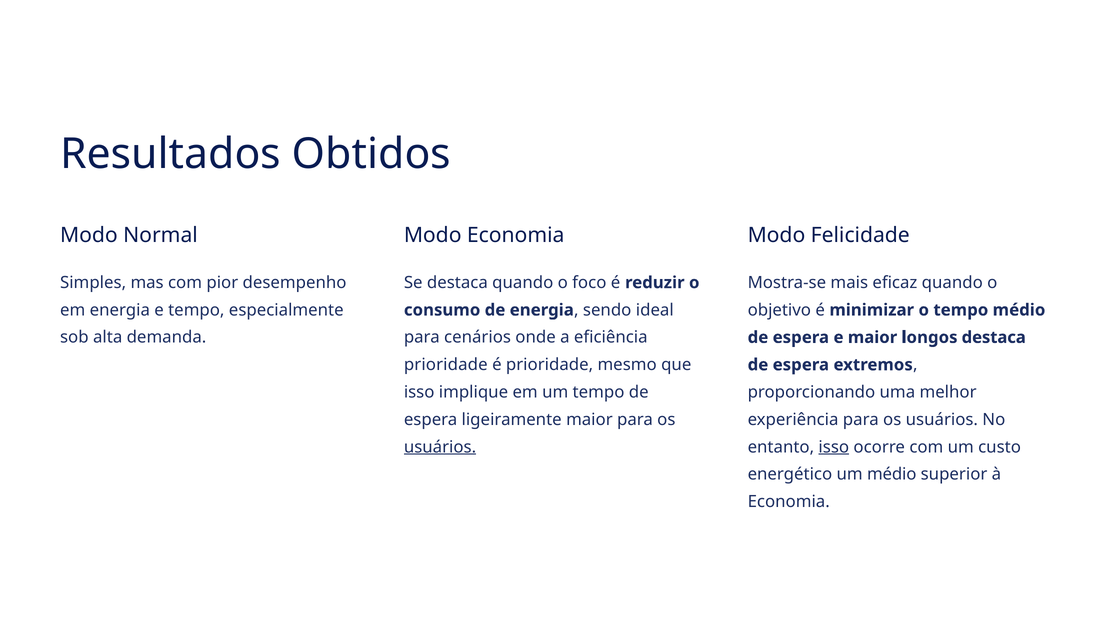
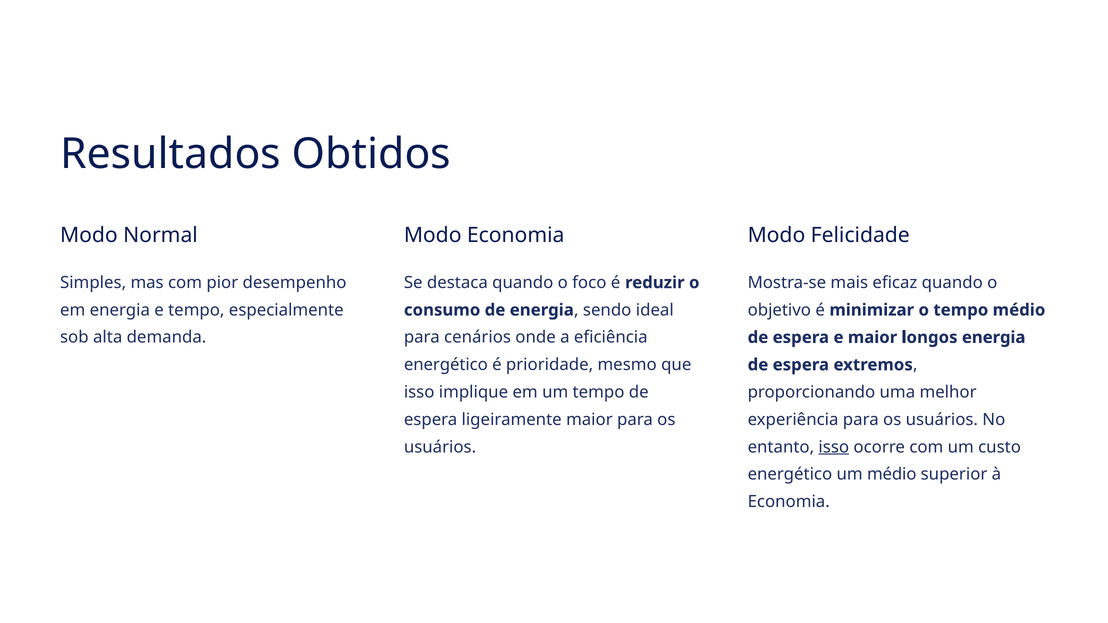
longos destaca: destaca -> energia (994, 338)
prioridade: prioridade -> energético (446, 365)
usuários underline: present -> none (440, 447)
